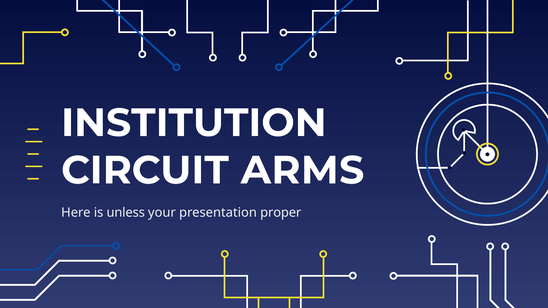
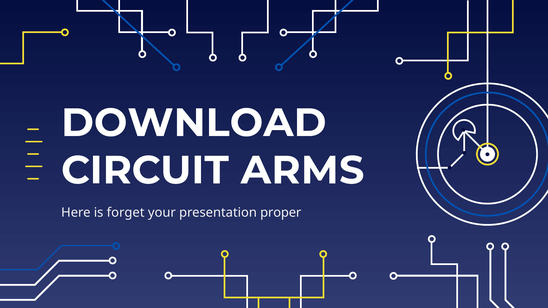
INSTITUTION: INSTITUTION -> DOWNLOAD (194, 123)
unless: unless -> forget (126, 213)
